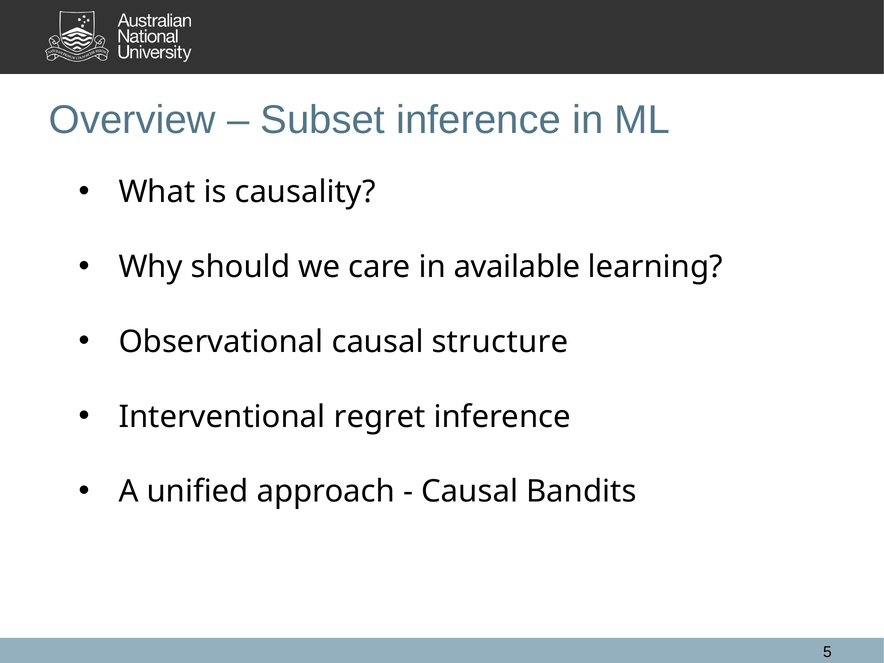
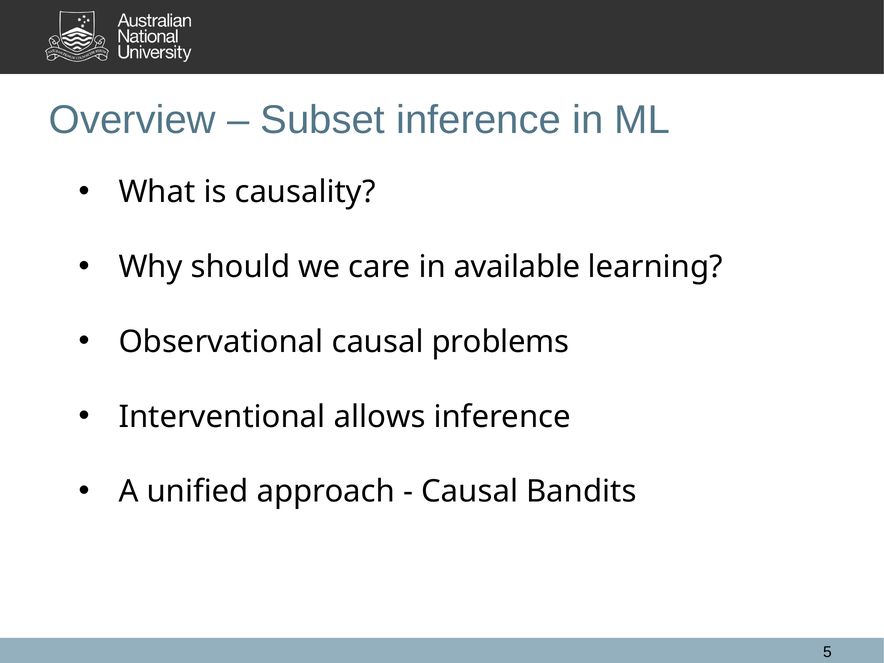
structure: structure -> problems (500, 342)
regret: regret -> allows (380, 417)
